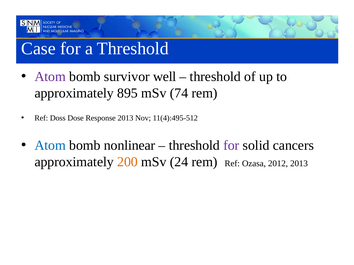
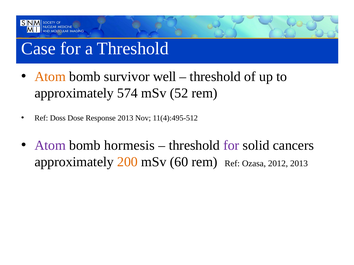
Atom colour: purple -> orange (50, 77)
895: 895 -> 574 (128, 93)
74: 74 -> 52 (179, 93)
Atom colour: blue -> purple (50, 146)
nonlinear: nonlinear -> hormesis (129, 146)
24: 24 -> 60 (179, 162)
